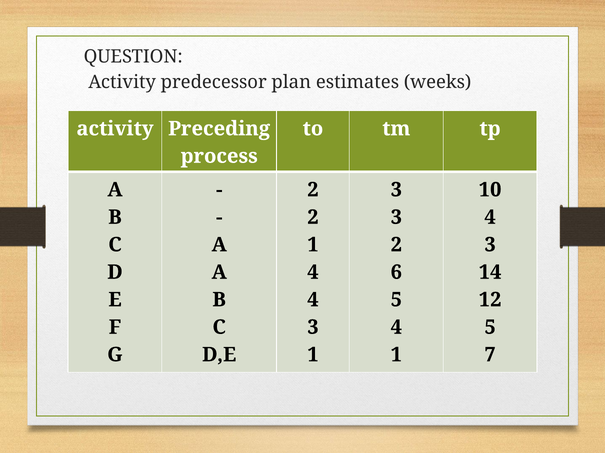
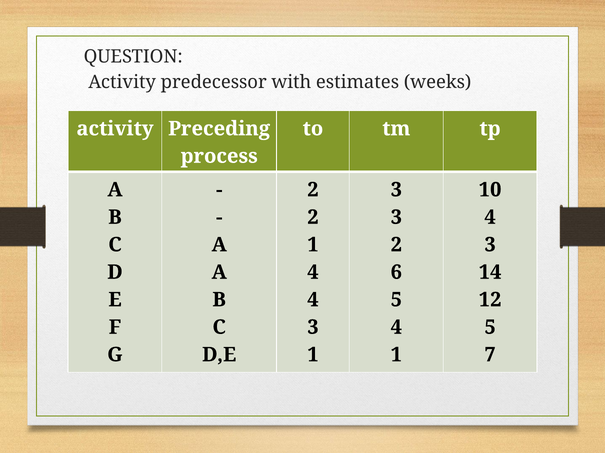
plan: plan -> with (291, 82)
